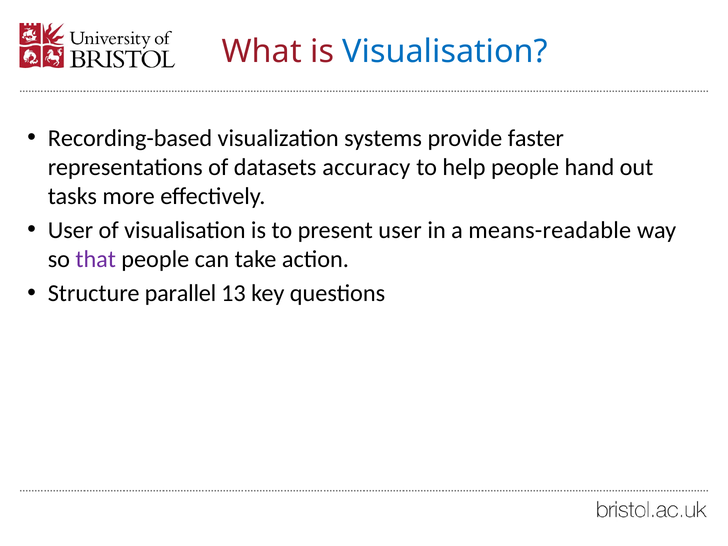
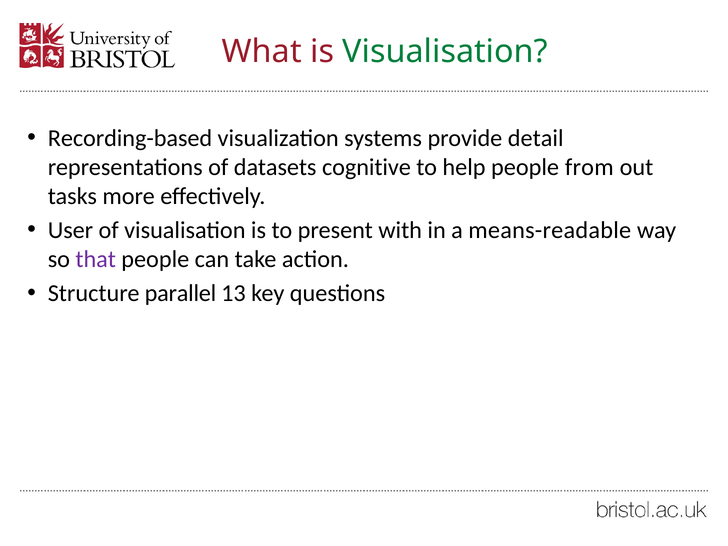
Visualisation colour: blue -> green (445, 52)
faster: faster -> detail (536, 138)
accuracy: accuracy -> cognitive (366, 167)
hand: hand -> from (589, 167)
present user: user -> with (400, 230)
